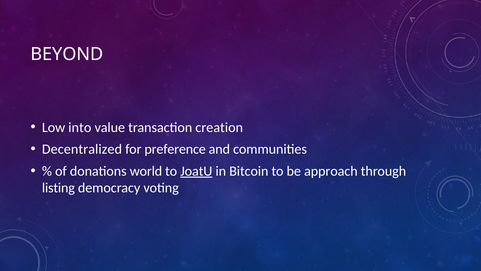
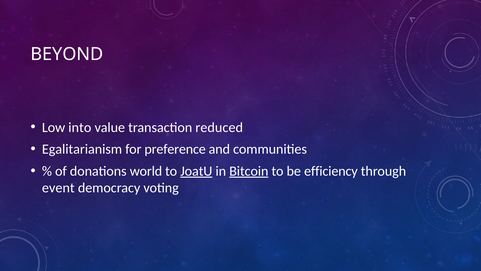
creation: creation -> reduced (219, 127)
Decentralized: Decentralized -> Egalitarianism (82, 149)
Bitcoin underline: none -> present (249, 171)
approach: approach -> efficiency (331, 171)
listing: listing -> event (58, 188)
